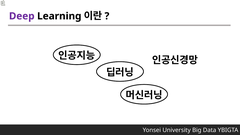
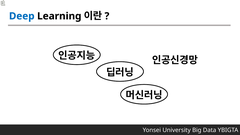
Deep colour: purple -> blue (22, 16)
